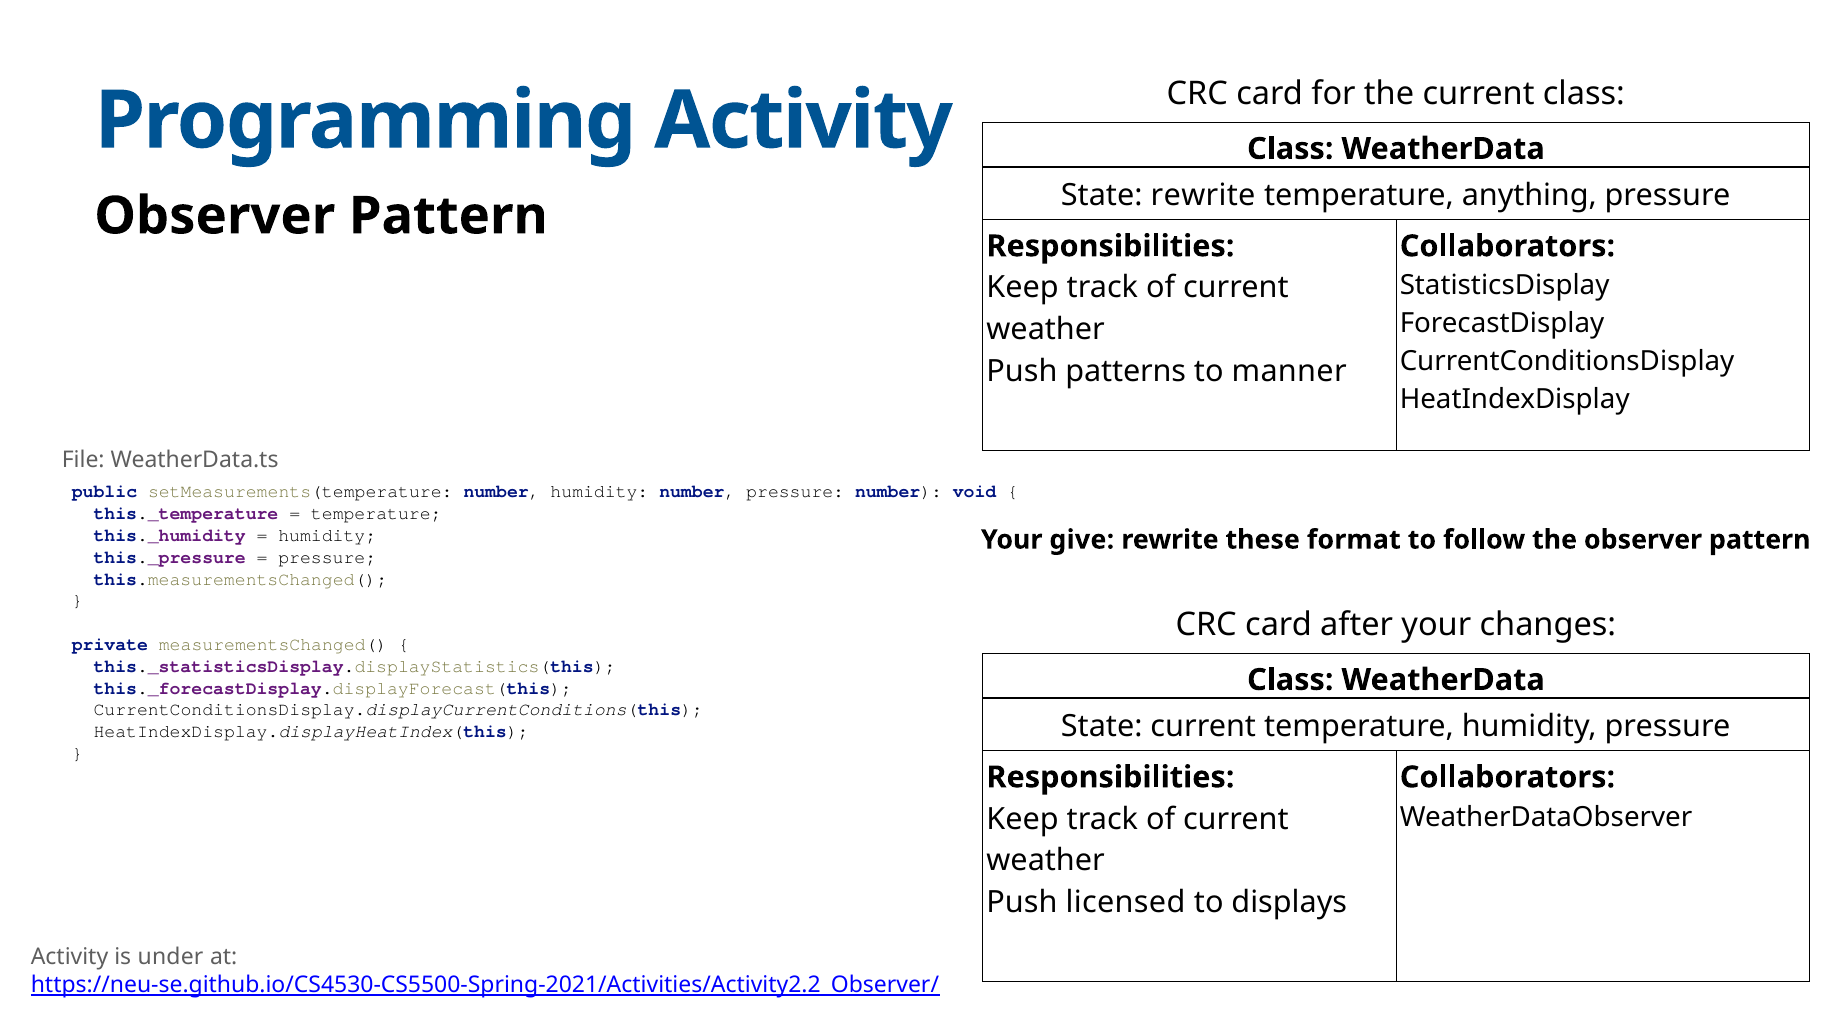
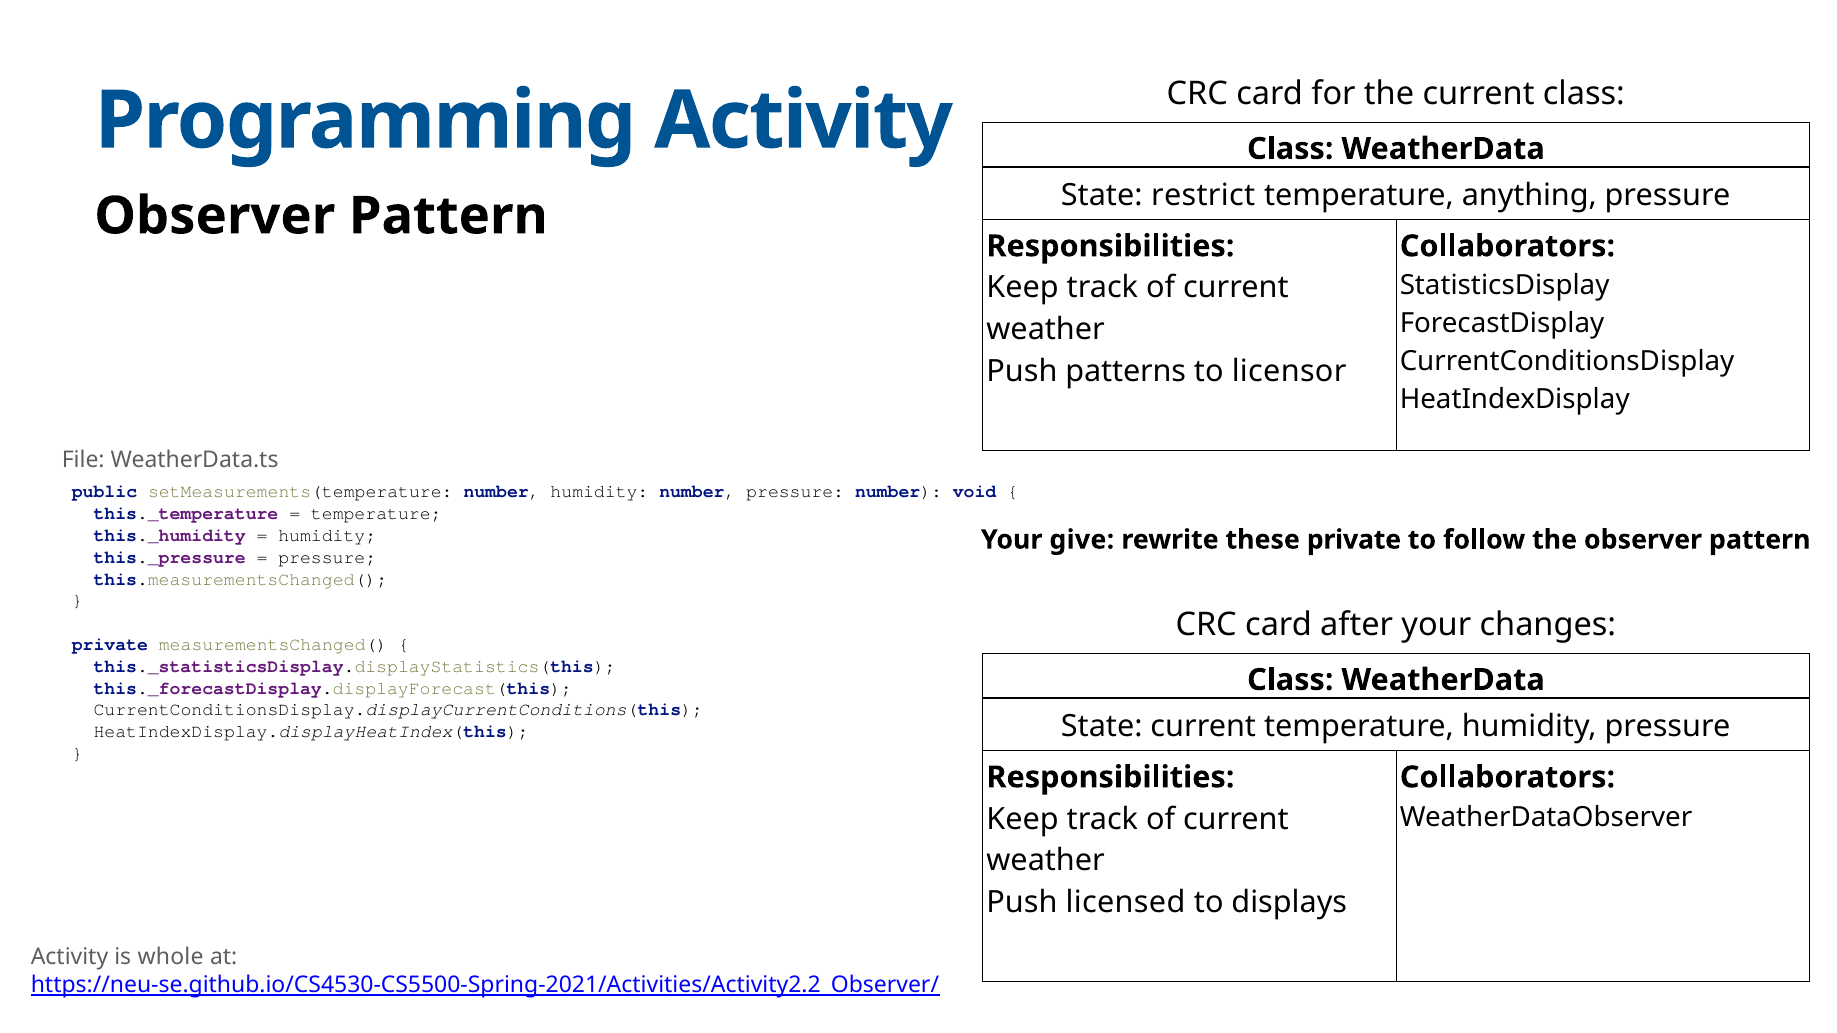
State rewrite: rewrite -> restrict (1203, 195)
manner: manner -> licensor (1289, 371)
these format: format -> private (1354, 540)
under: under -> whole (171, 957)
